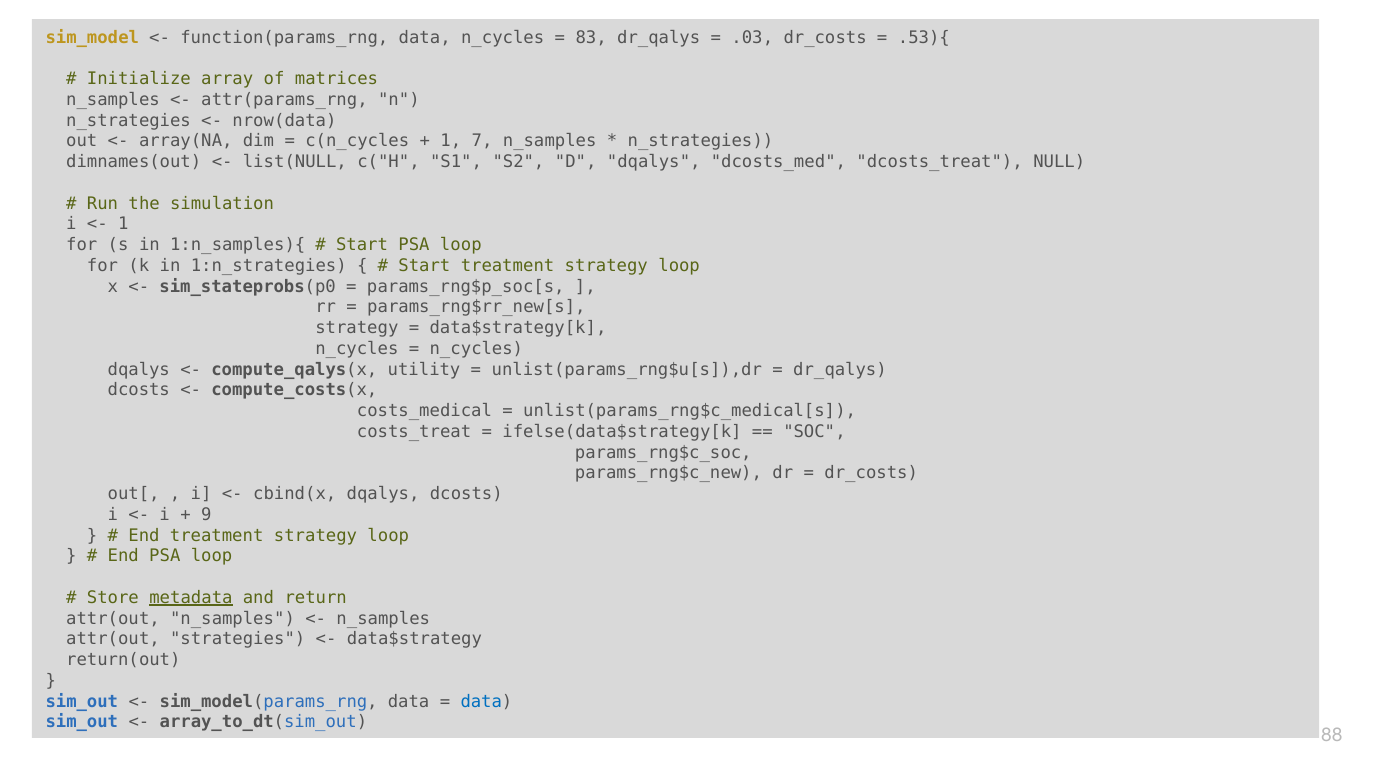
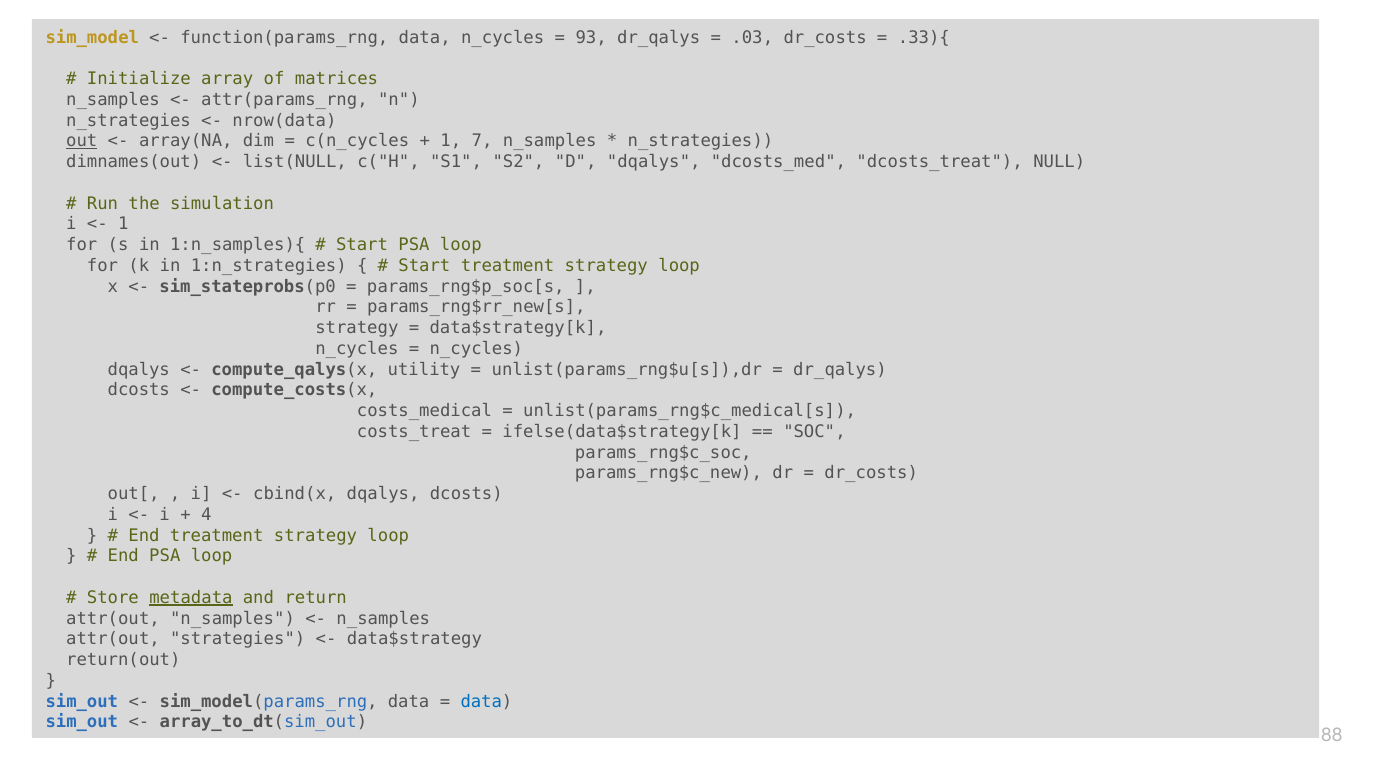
83: 83 -> 93 (591, 37)
.53){: .53){ -> .33){ (924, 37)
out underline: none -> present (82, 141)
9: 9 -> 4 (206, 515)
